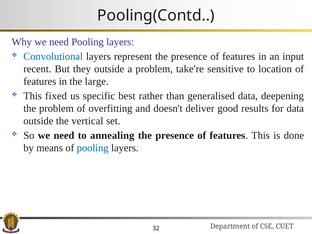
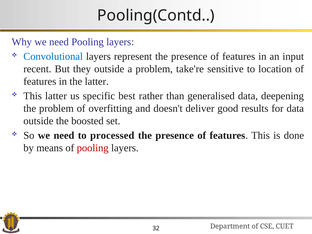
the large: large -> latter (97, 81)
This fixed: fixed -> latter (56, 96)
vertical: vertical -> boosted (87, 121)
annealing: annealing -> processed (112, 135)
pooling colour: blue -> red (93, 148)
